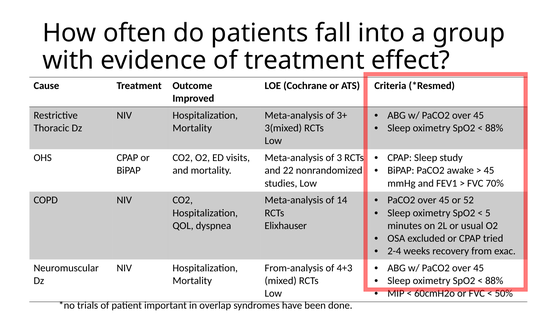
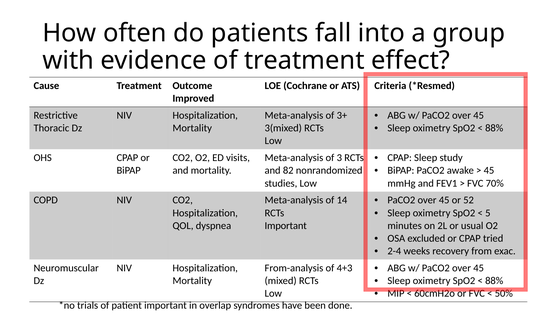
22: 22 -> 82 (288, 171)
Elixhauser: Elixhauser -> Important (286, 226)
